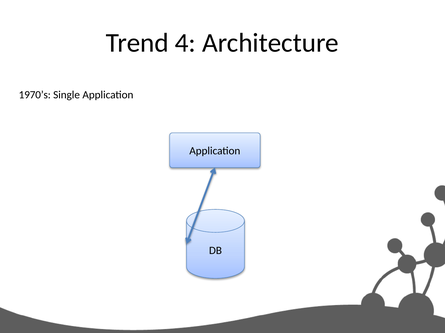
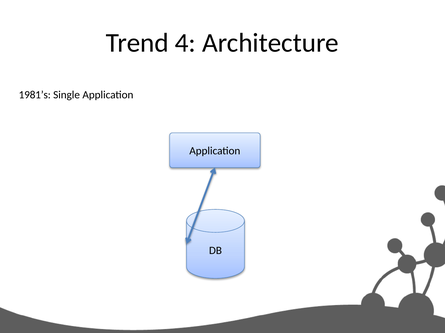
1970’s: 1970’s -> 1981’s (35, 95)
